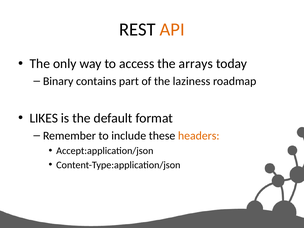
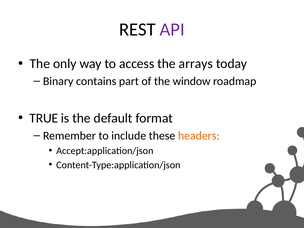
API colour: orange -> purple (172, 29)
laziness: laziness -> window (192, 81)
LIKES: LIKES -> TRUE (44, 118)
